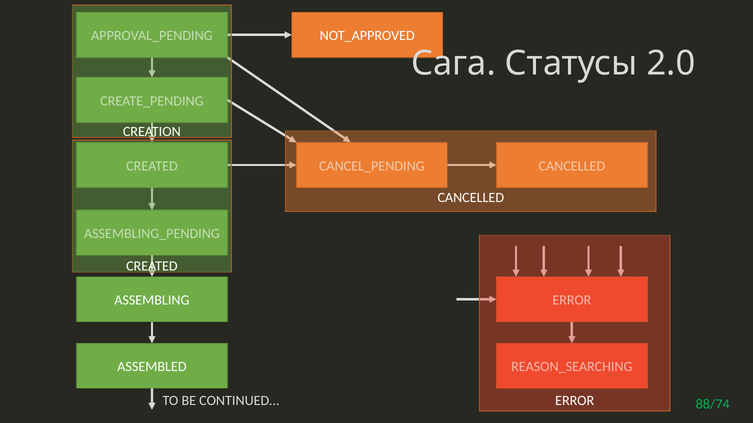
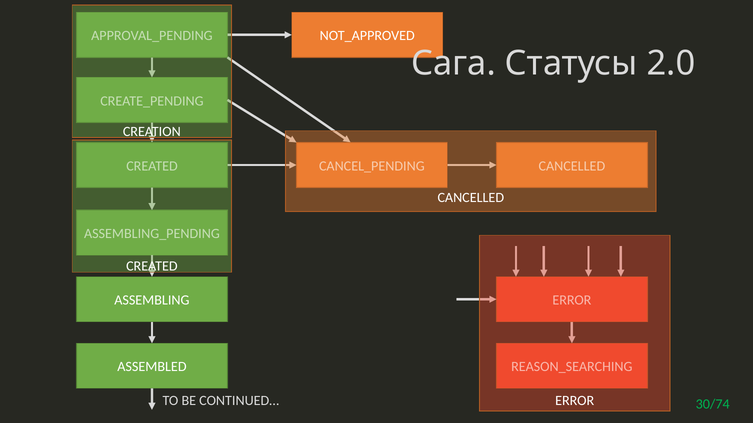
88/74: 88/74 -> 30/74 (713, 405)
